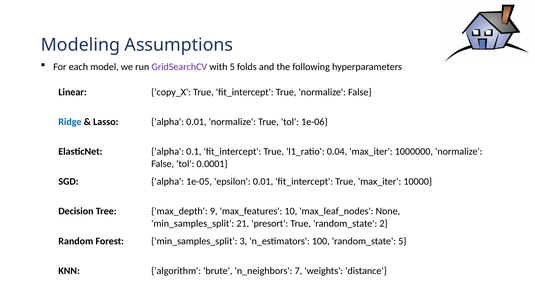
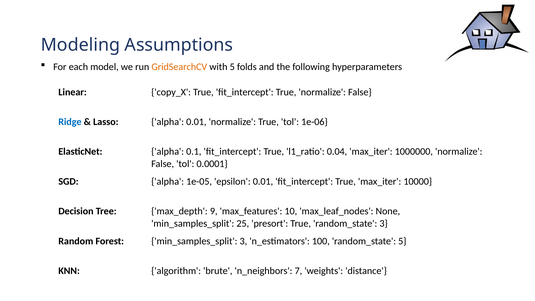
GridSearchCV colour: purple -> orange (179, 67)
21: 21 -> 25 (243, 223)
2: 2 -> 3 (384, 223)
